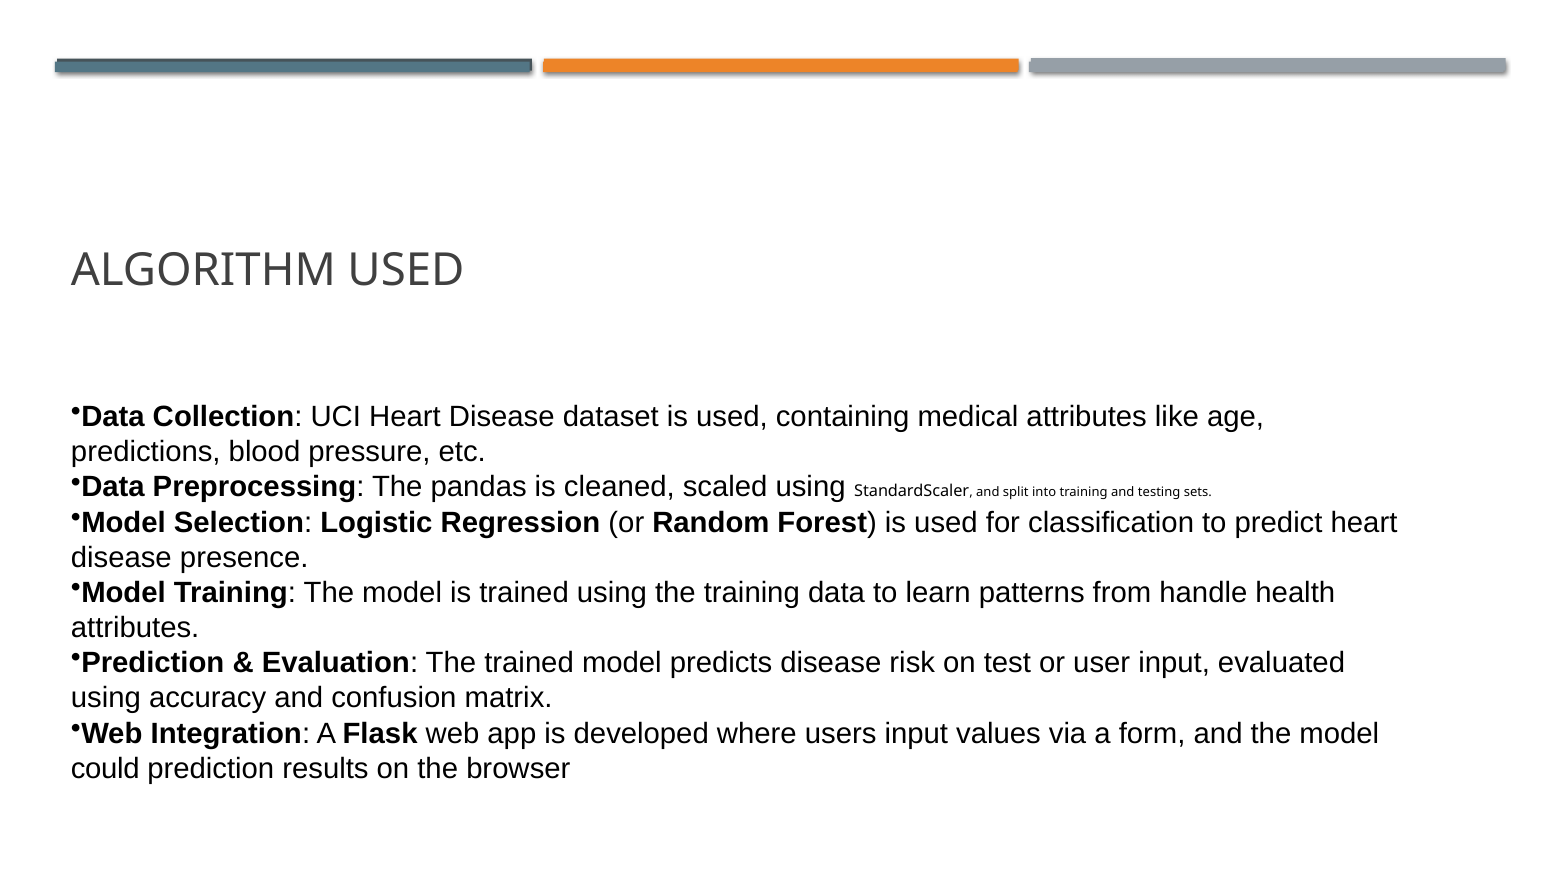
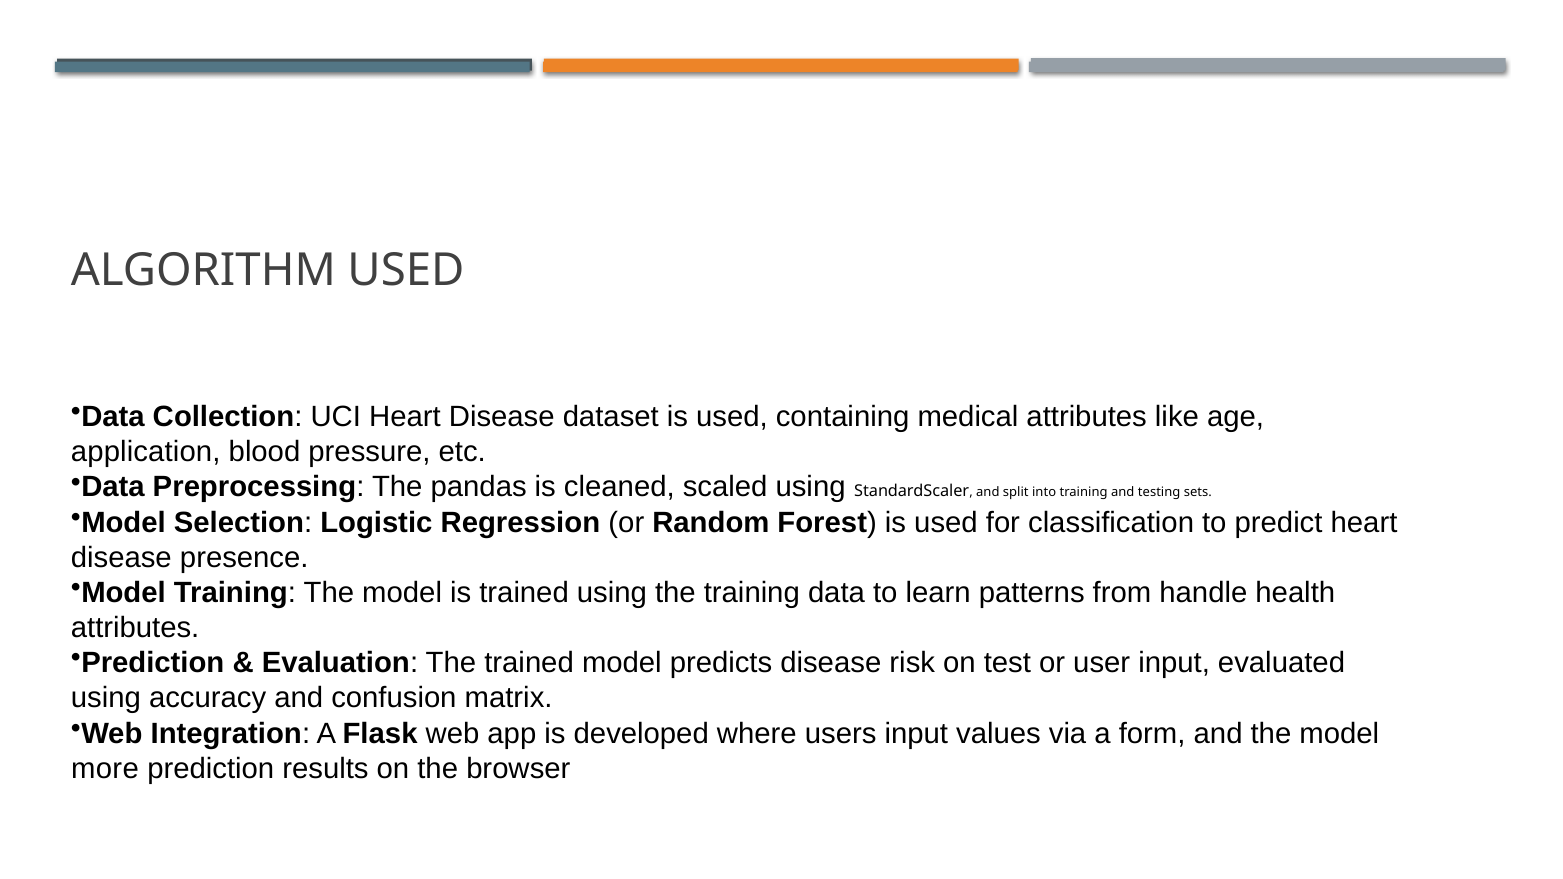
predictions: predictions -> application (146, 452)
could: could -> more (105, 769)
